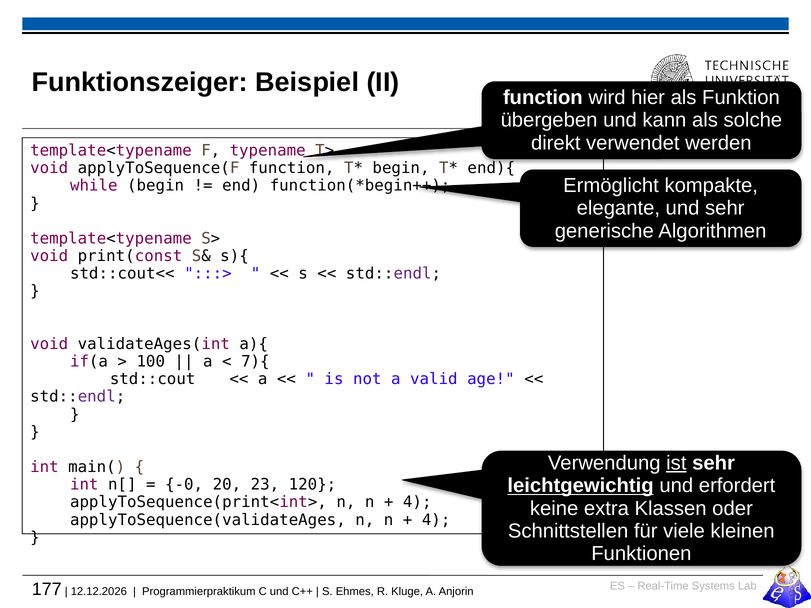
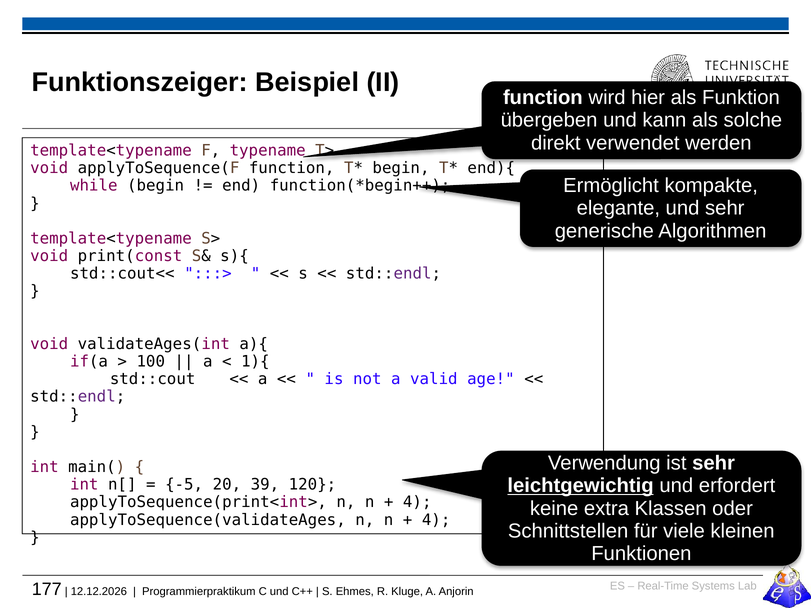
7){: 7){ -> 1){ (255, 362)
ist underline: present -> none (676, 463)
-0: -0 -> -5 (184, 485)
23: 23 -> 39 (265, 485)
